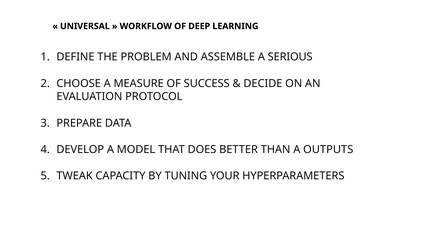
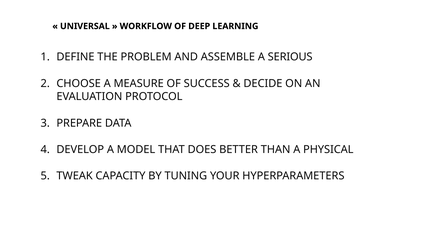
OUTPUTS: OUTPUTS -> PHYSICAL (328, 149)
